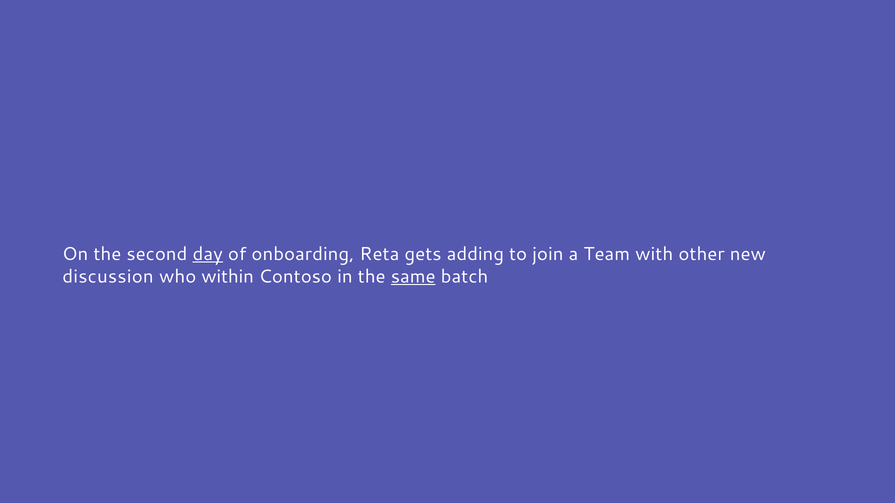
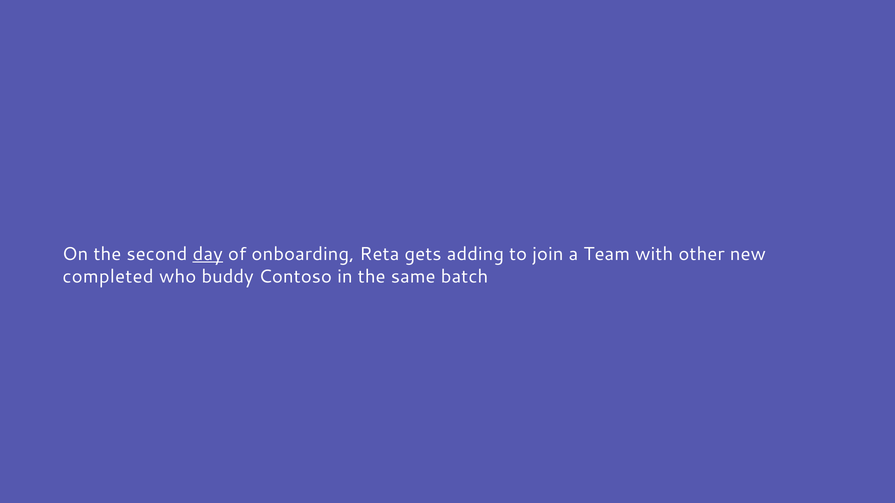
discussion: discussion -> completed (108, 277)
within: within -> buddy (228, 277)
same underline: present -> none (413, 277)
